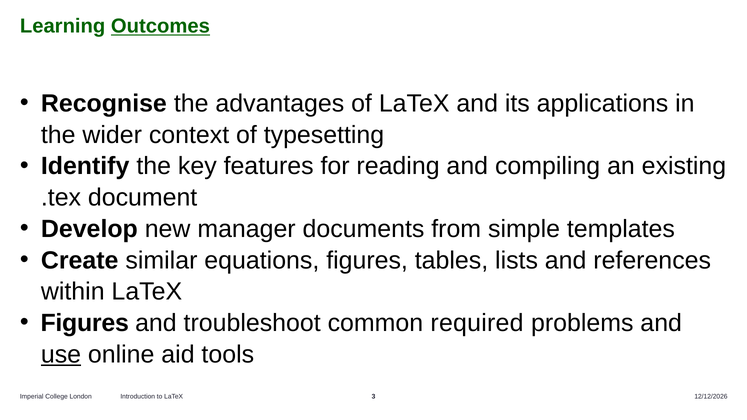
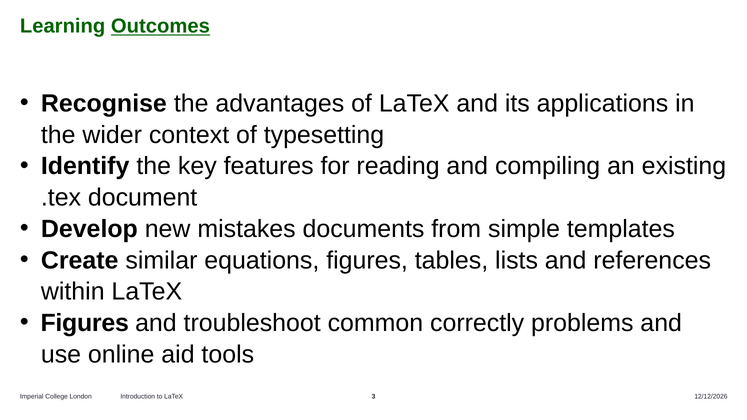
manager: manager -> mistakes (247, 229)
required: required -> correctly (477, 323)
use underline: present -> none (61, 355)
